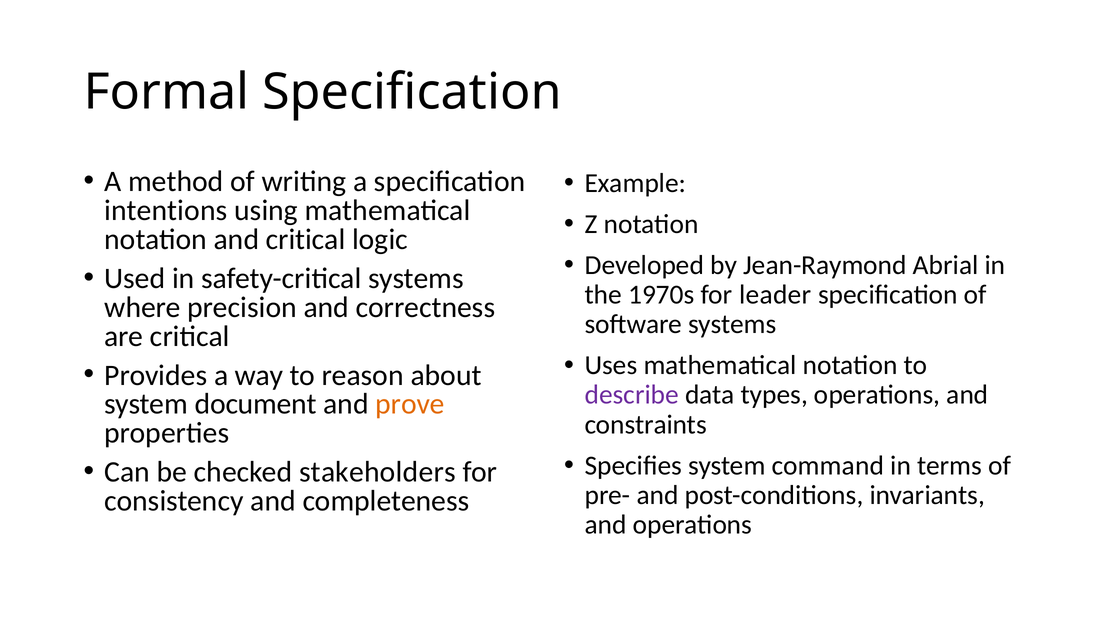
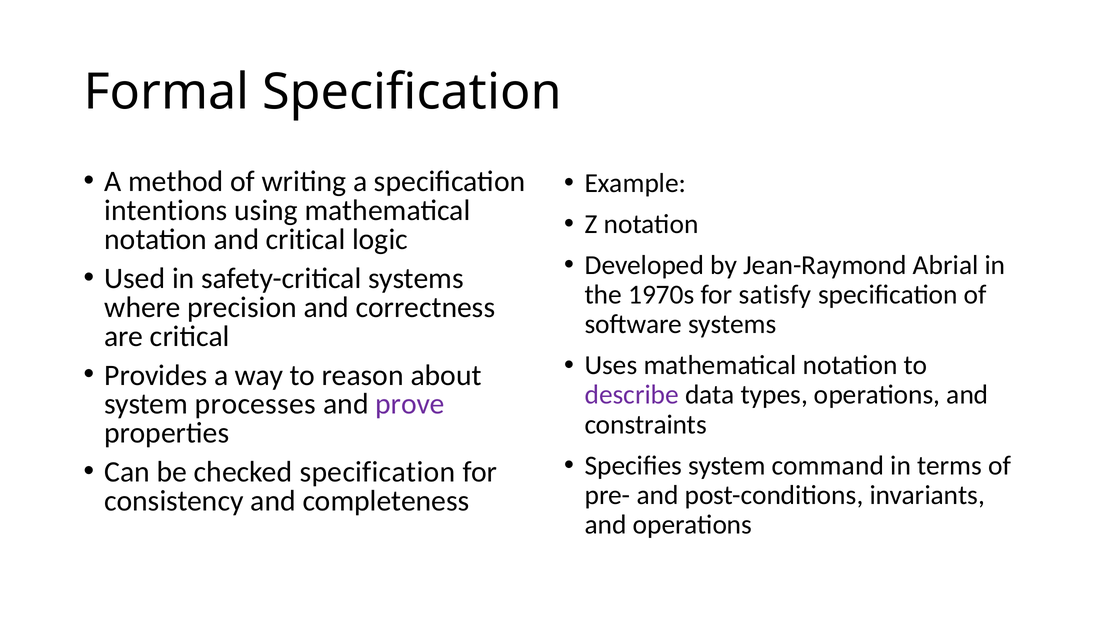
leader: leader -> satisfy (775, 295)
document: document -> processes (255, 405)
prove colour: orange -> purple (410, 405)
checked stakeholders: stakeholders -> specification (377, 473)
